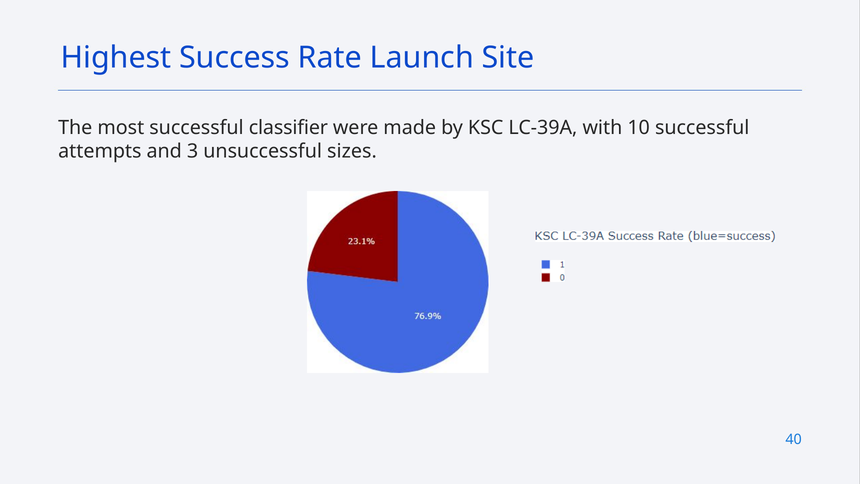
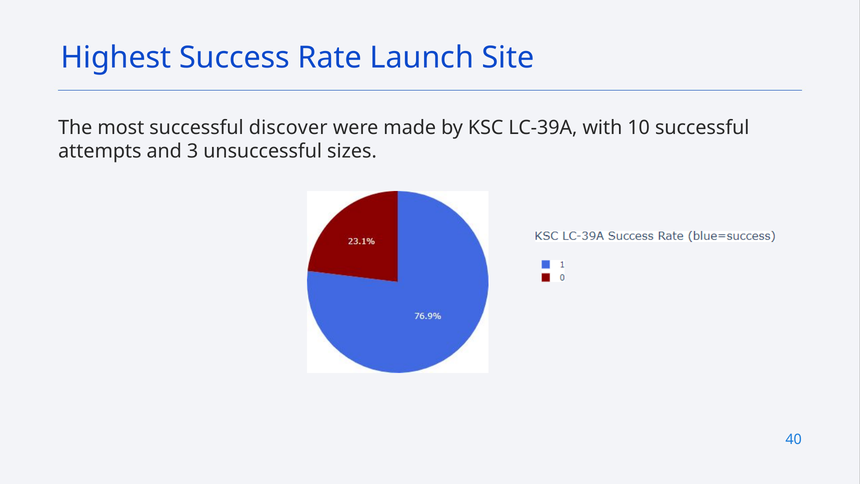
classifier: classifier -> discover (288, 128)
